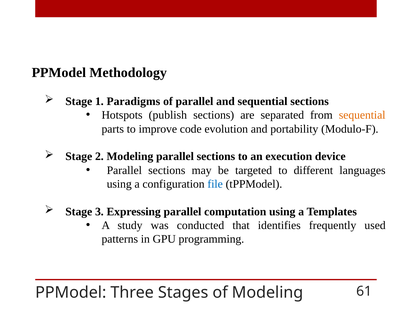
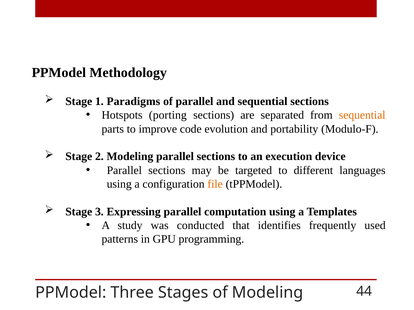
publish: publish -> porting (168, 115)
file colour: blue -> orange (215, 184)
61: 61 -> 44 (364, 292)
